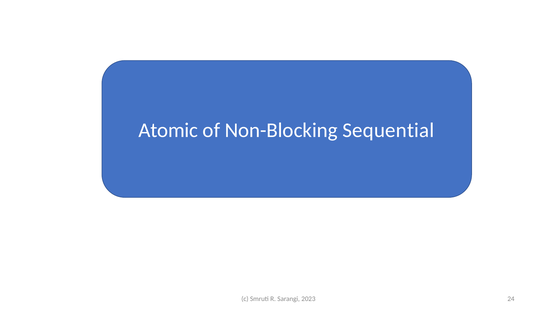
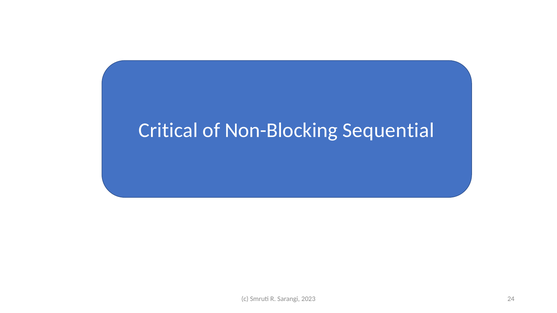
Atomic: Atomic -> Critical (168, 131)
